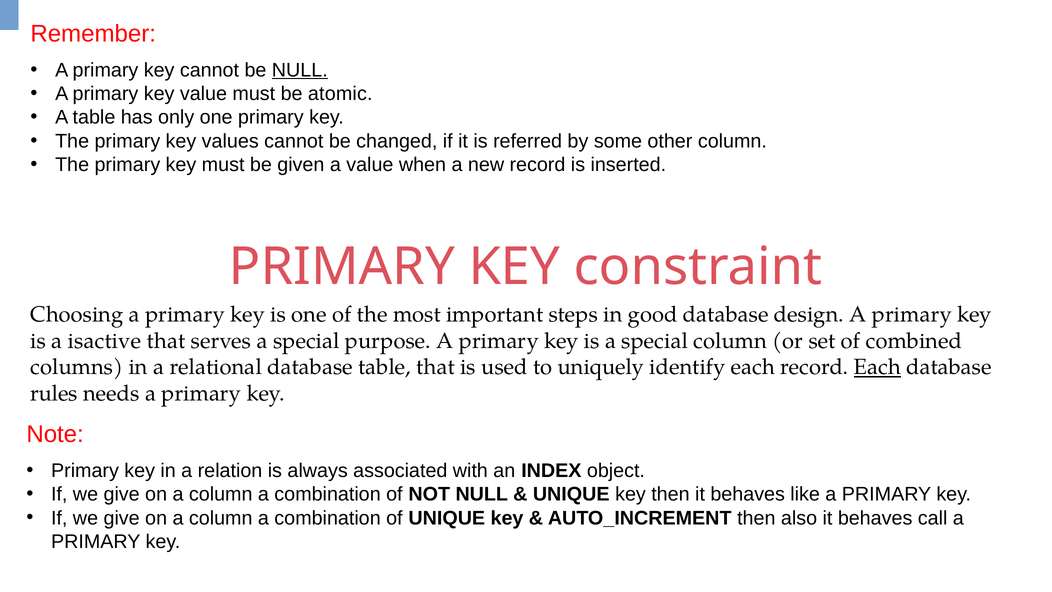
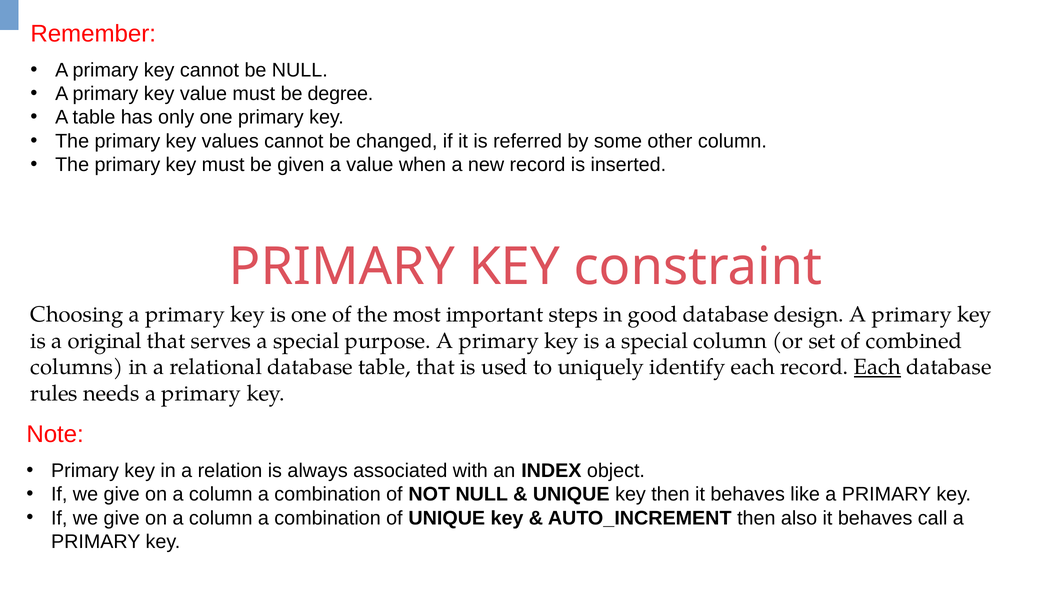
NULL underline: present -> none (300, 70)
atomic: atomic -> degree (340, 94)
isactive: isactive -> original (105, 341)
